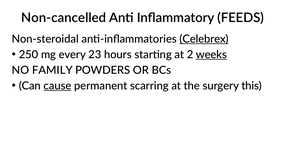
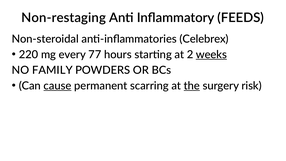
Non-cancelled: Non-cancelled -> Non-restaging (64, 18)
Celebrex underline: present -> none (204, 39)
250: 250 -> 220 (29, 55)
23: 23 -> 77 (95, 55)
the underline: none -> present (192, 86)
this: this -> risk (252, 86)
